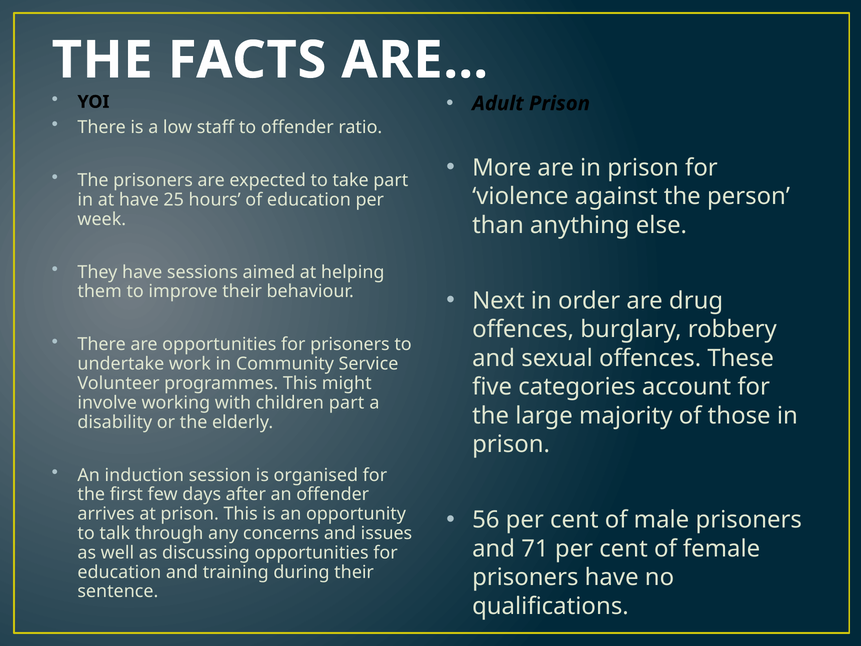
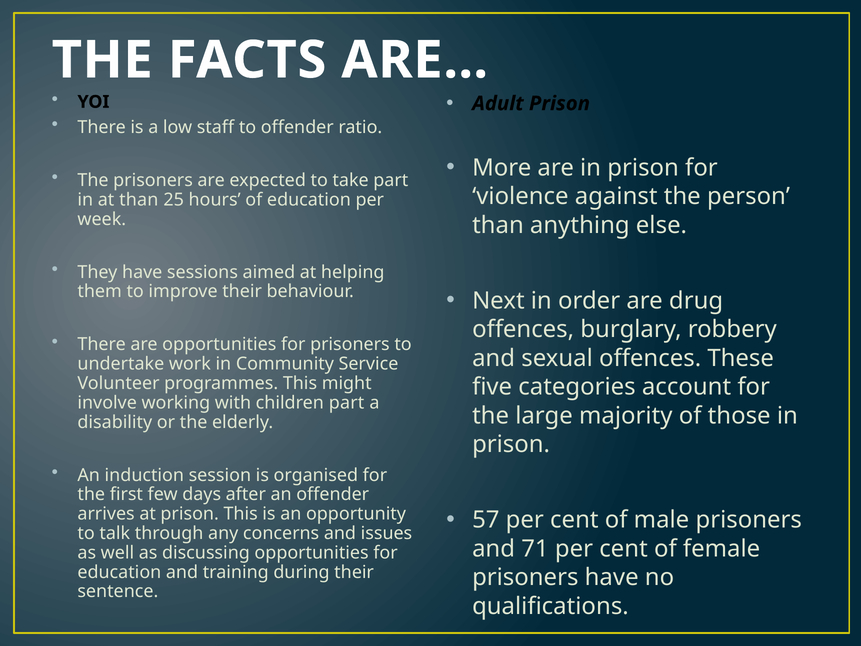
at have: have -> than (139, 200)
56: 56 -> 57 (486, 520)
